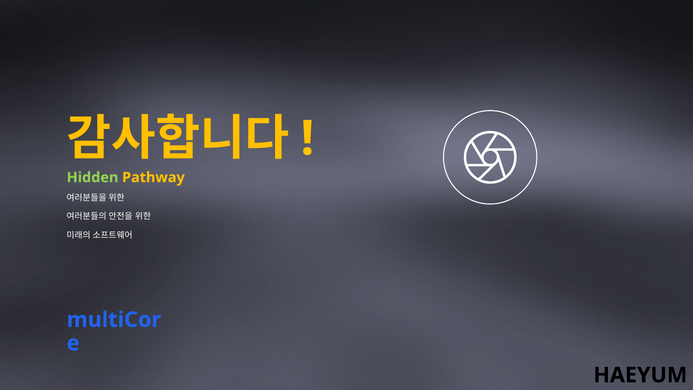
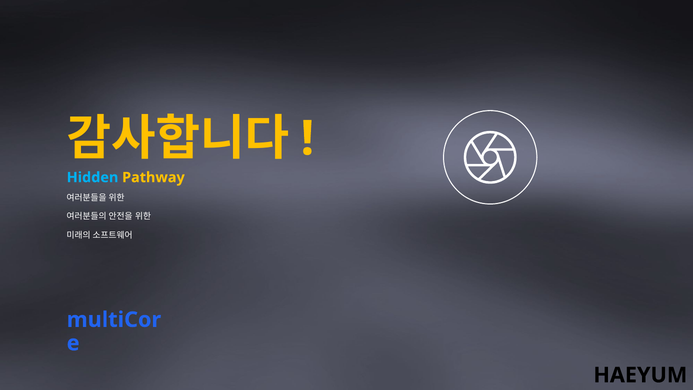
Hidden colour: light green -> light blue (93, 177)
